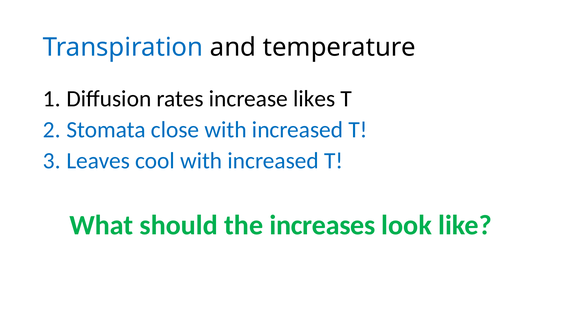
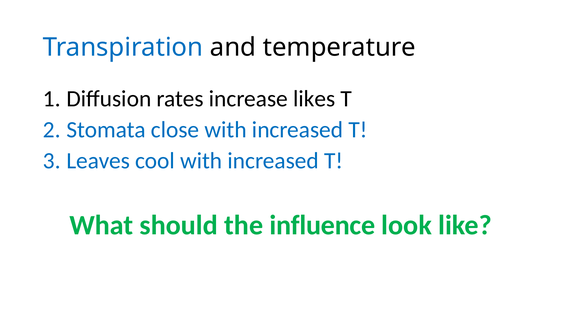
increases: increases -> influence (322, 225)
